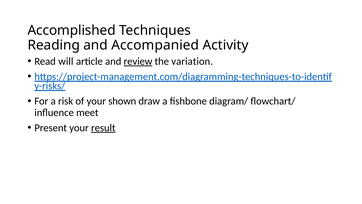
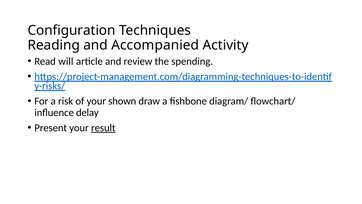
Accomplished: Accomplished -> Configuration (72, 30)
review underline: present -> none (138, 61)
variation: variation -> spending (192, 61)
meet: meet -> delay (87, 112)
